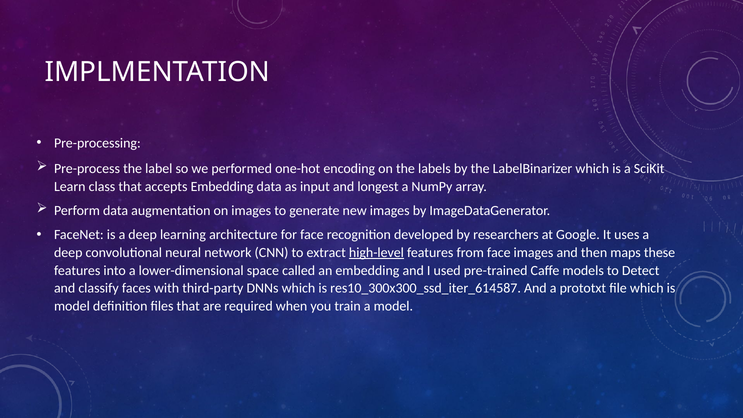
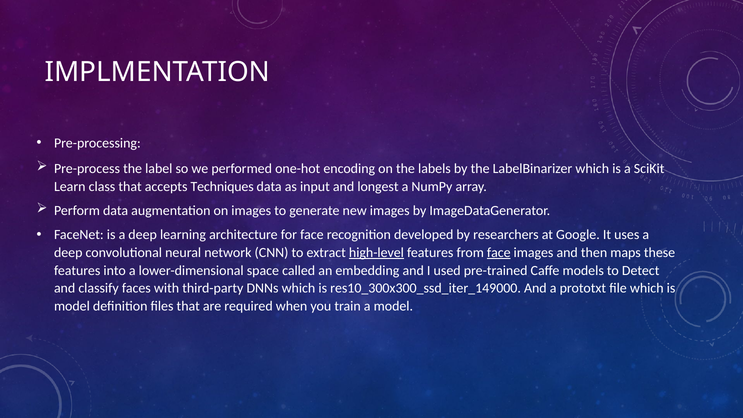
accepts Embedding: Embedding -> Techniques (222, 187)
face underline: none -> present (499, 253)
res10_300x300_ssd_iter_614587: res10_300x300_ssd_iter_614587 -> res10_300x300_ssd_iter_149000 (426, 288)
